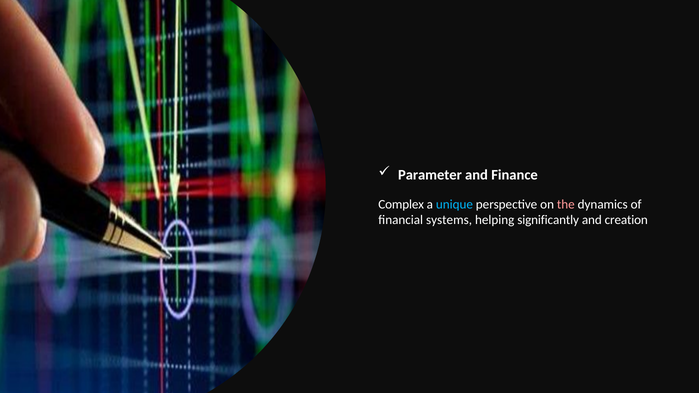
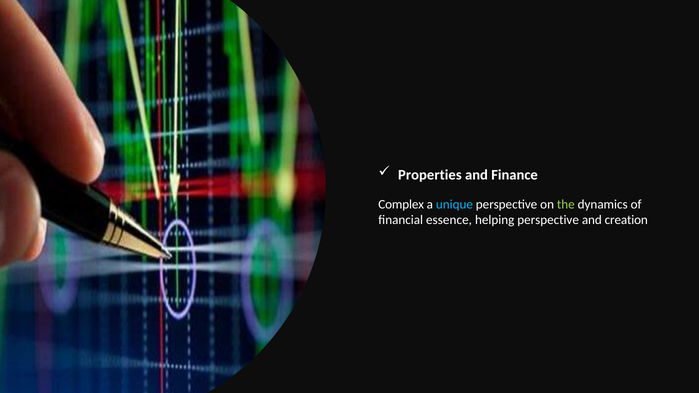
Parameter: Parameter -> Properties (430, 175)
the colour: pink -> light green (566, 205)
systems: systems -> essence (449, 220)
helping significantly: significantly -> perspective (548, 220)
